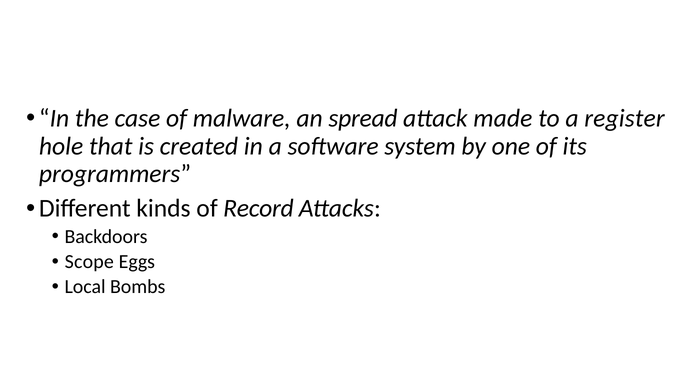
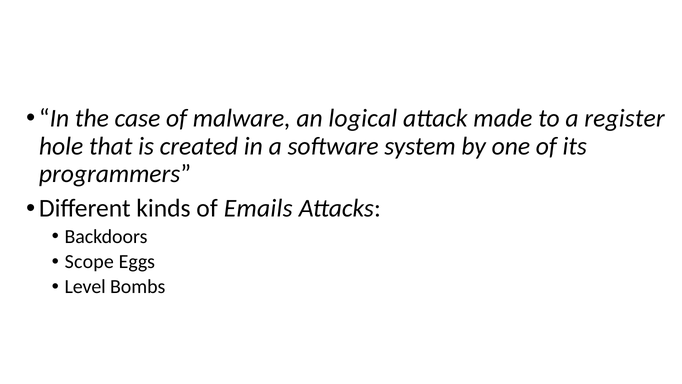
spread: spread -> logical (363, 118)
Record: Record -> Emails (258, 208)
Local: Local -> Level (85, 287)
